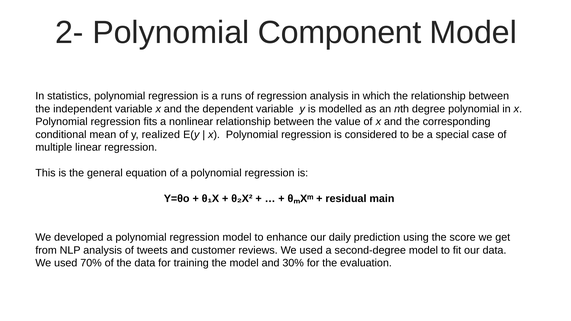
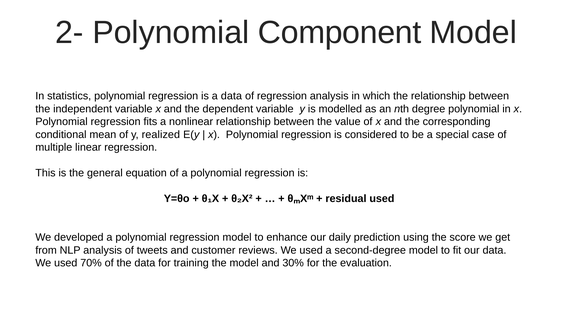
a runs: runs -> data (231, 96)
residual main: main -> used (382, 199)
